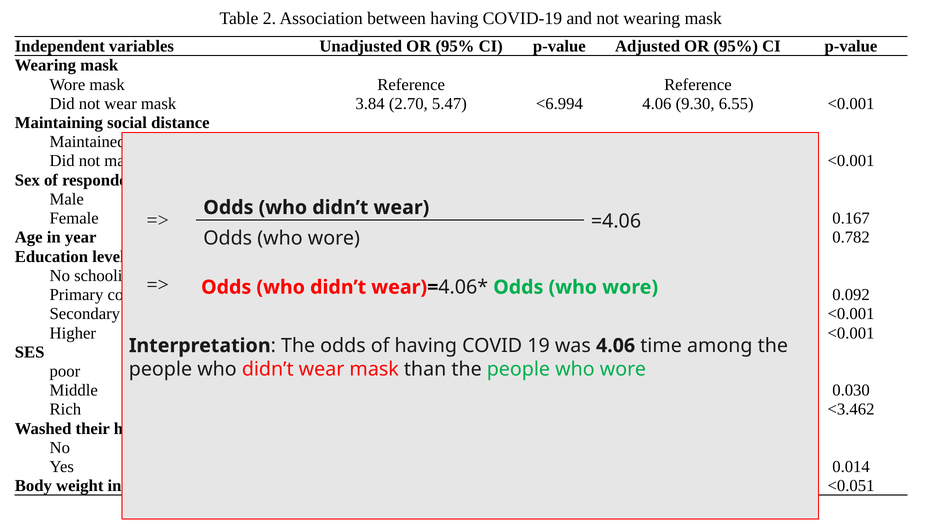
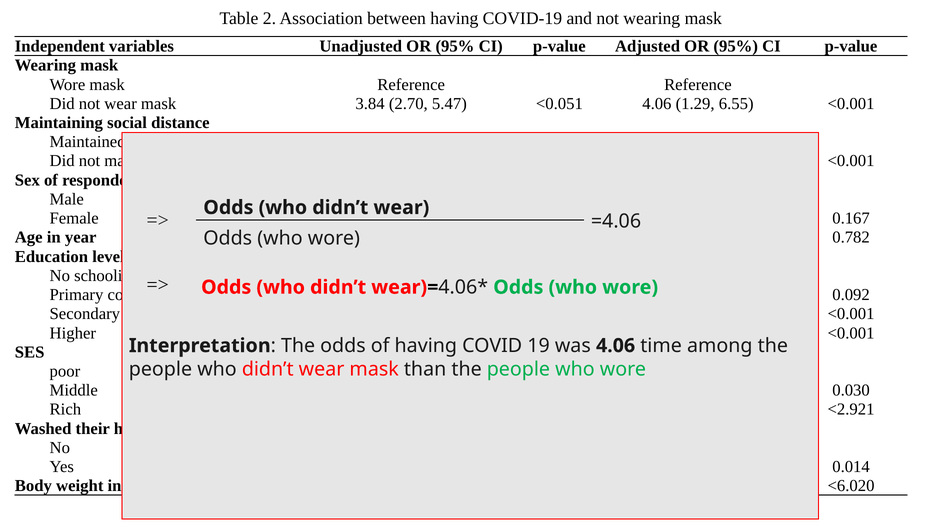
<6.994: <6.994 -> <0.051 (559, 104)
9.30: 9.30 -> 1.29 (695, 104)
<3.462: <3.462 -> <2.921 (851, 409)
<0.051: <0.051 -> <6.020 (851, 486)
